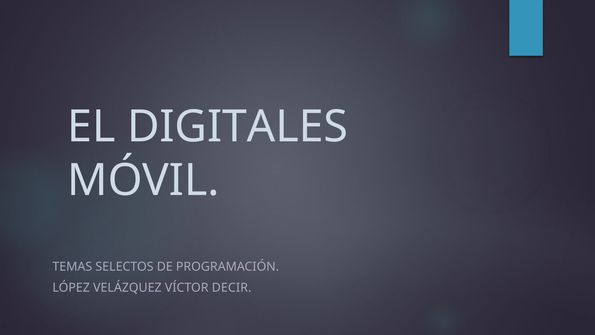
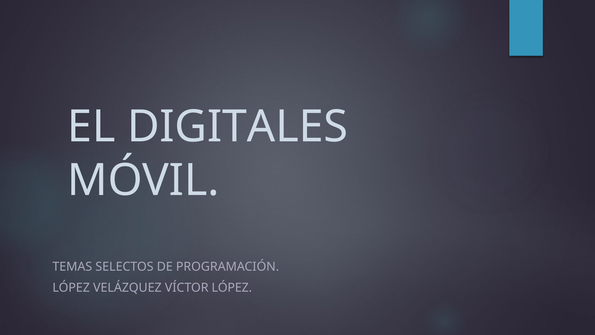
VÍCTOR DECIR: DECIR -> LÓPEZ (232, 287)
